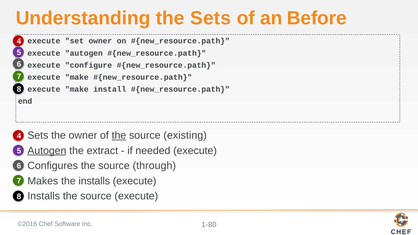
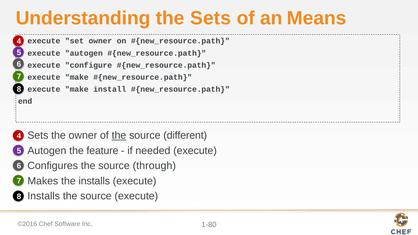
Before: Before -> Means (317, 18)
existing: existing -> different (185, 136)
Autogen underline: present -> none (47, 151)
extract: extract -> feature (102, 151)
